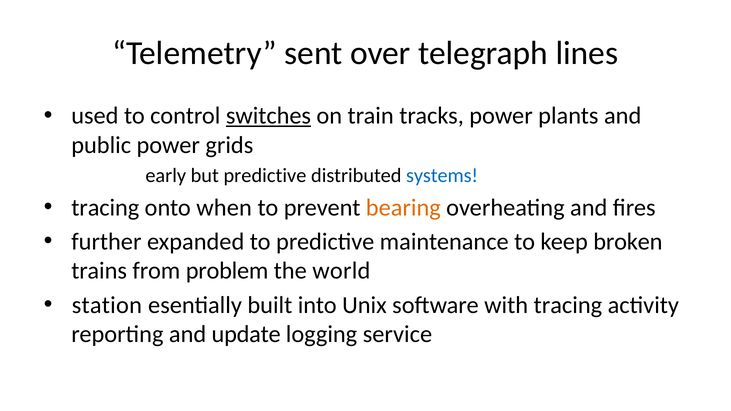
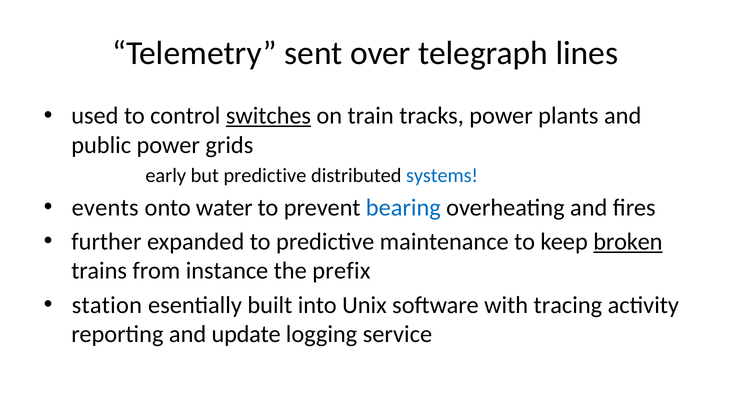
tracing: tracing -> events (105, 208)
when: when -> water (224, 208)
bearing colour: orange -> blue (403, 208)
broken underline: none -> present (628, 242)
problem: problem -> instance (227, 271)
world: world -> prefix (341, 271)
